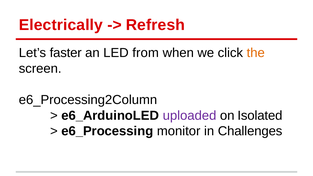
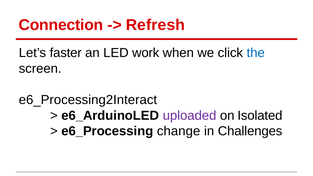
Electrically: Electrically -> Connection (61, 25)
from: from -> work (146, 53)
the colour: orange -> blue (256, 53)
e6_Processing2Column: e6_Processing2Column -> e6_Processing2Interact (88, 100)
monitor: monitor -> change (179, 131)
